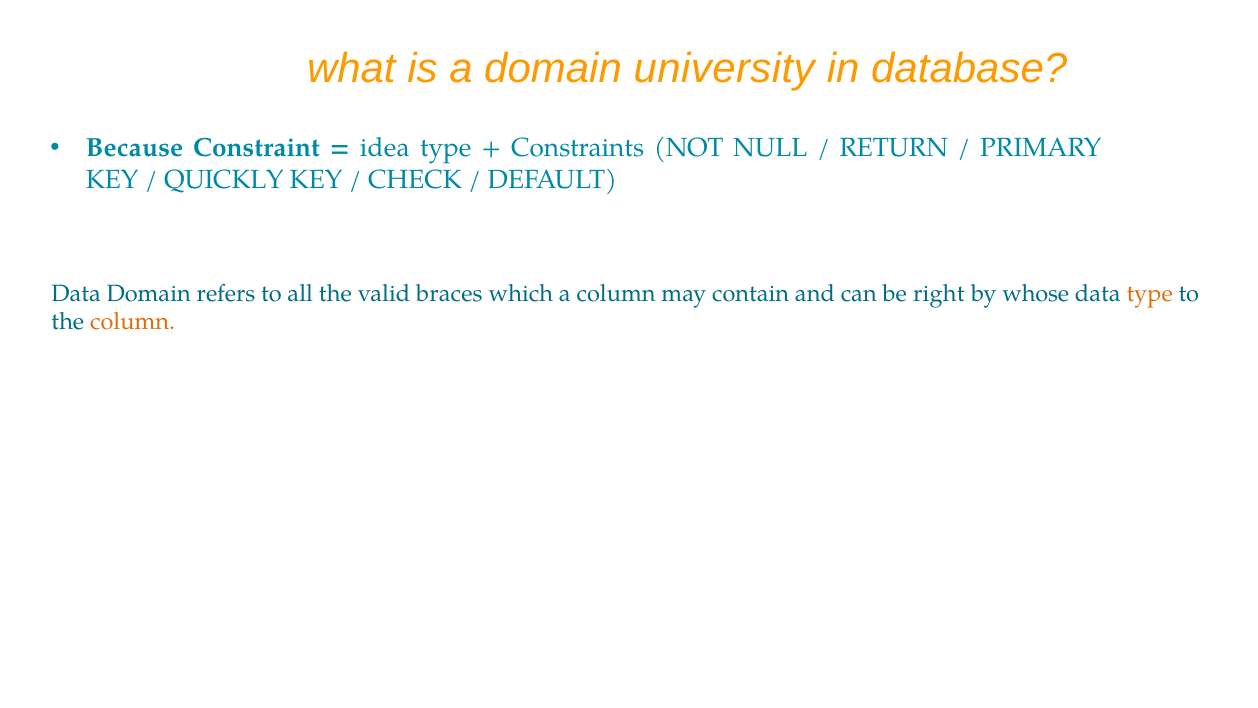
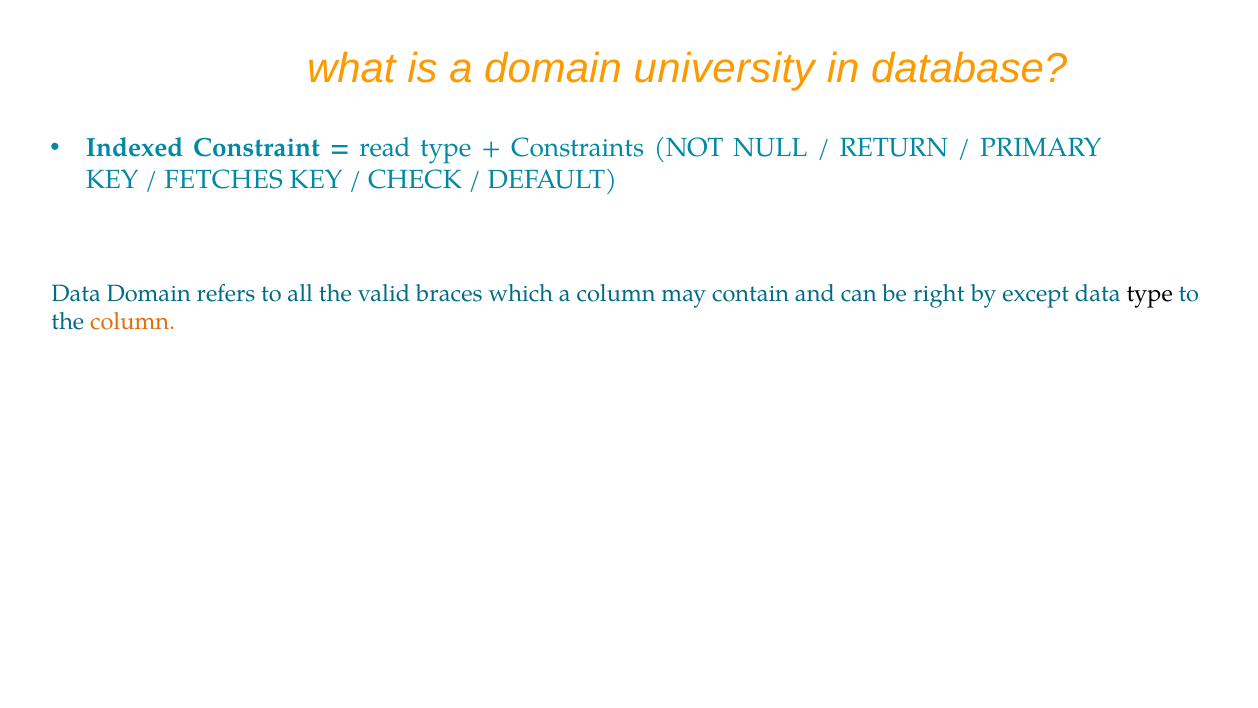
Because: Because -> Indexed (135, 148)
idea: idea -> read (385, 148)
QUICKLY: QUICKLY -> FETCHES (224, 179)
whose: whose -> except (1036, 293)
type colour: orange -> black (1150, 293)
